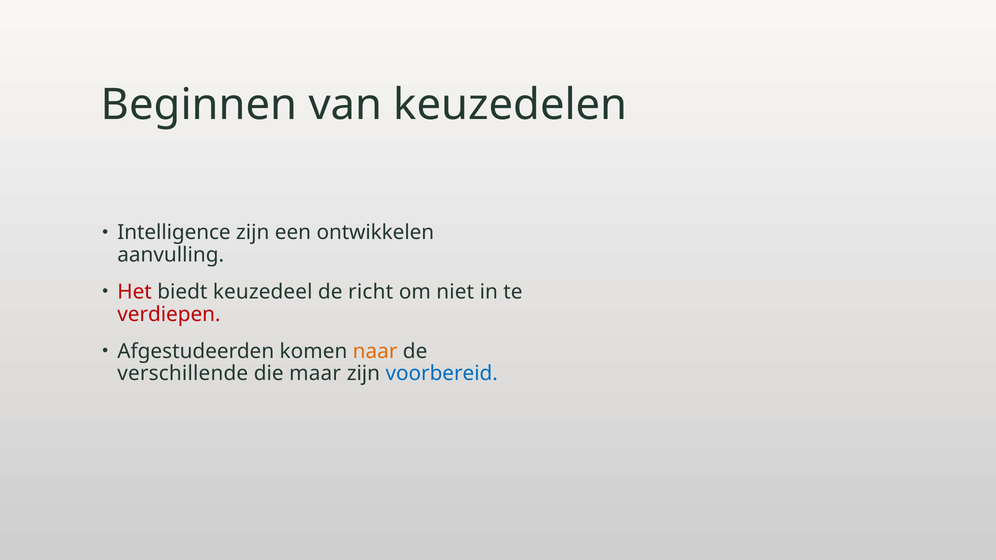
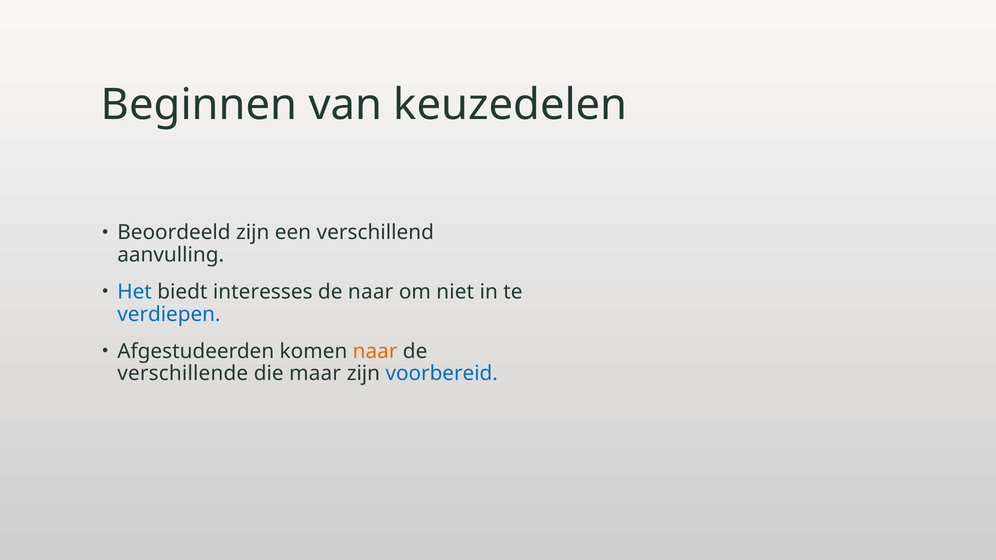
Intelligence: Intelligence -> Beoordeeld (174, 233)
ontwikkelen: ontwikkelen -> verschillend (375, 233)
Het colour: red -> blue (135, 292)
keuzedeel: keuzedeel -> interesses (263, 292)
de richt: richt -> naar (371, 292)
verdiepen colour: red -> blue (169, 314)
